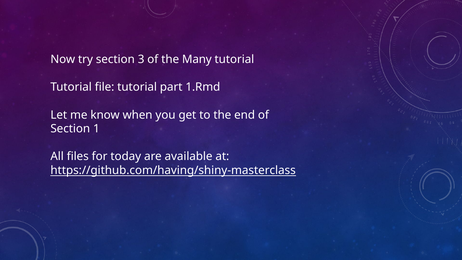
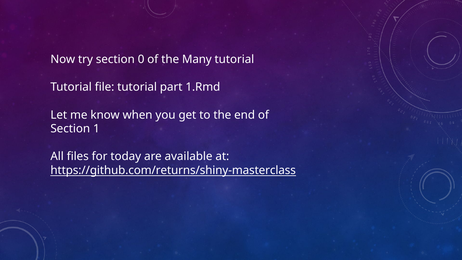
3: 3 -> 0 (141, 59)
https://github.com/having/shiny-masterclass: https://github.com/having/shiny-masterclass -> https://github.com/returns/shiny-masterclass (173, 170)
